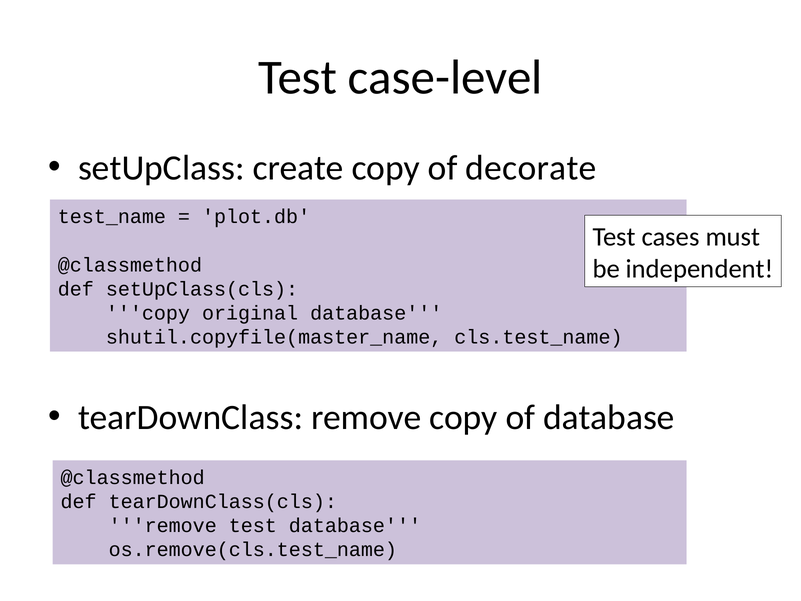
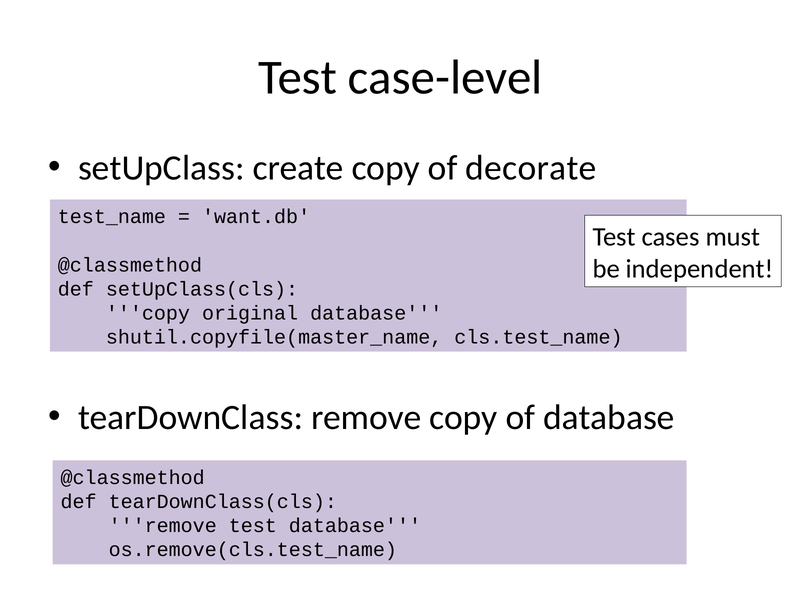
plot.db: plot.db -> want.db (256, 217)
